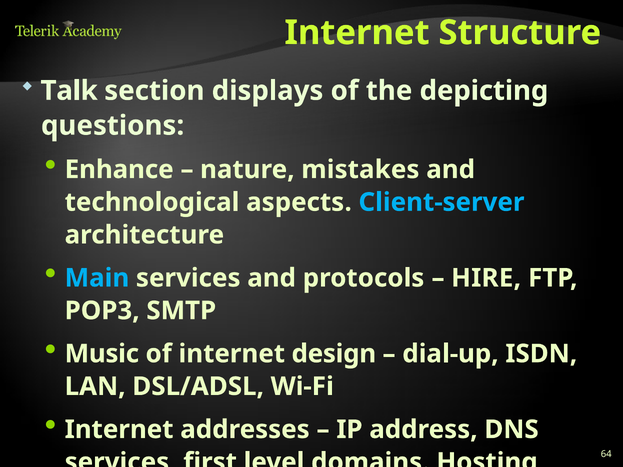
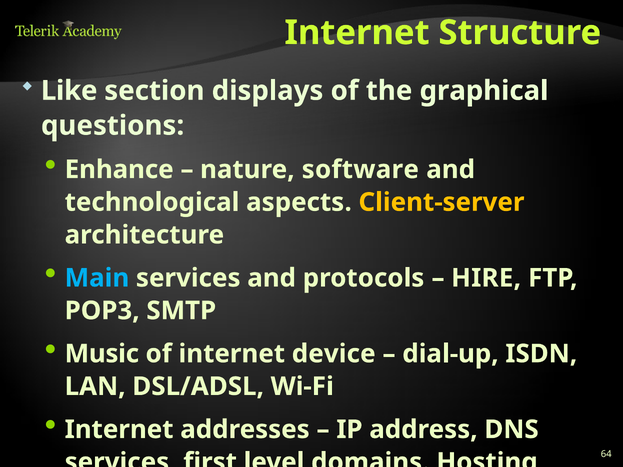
Talk: Talk -> Like (69, 91)
depicting: depicting -> graphical (484, 91)
mistakes: mistakes -> software (360, 170)
Client-server colour: light blue -> yellow (441, 202)
design: design -> device (334, 354)
